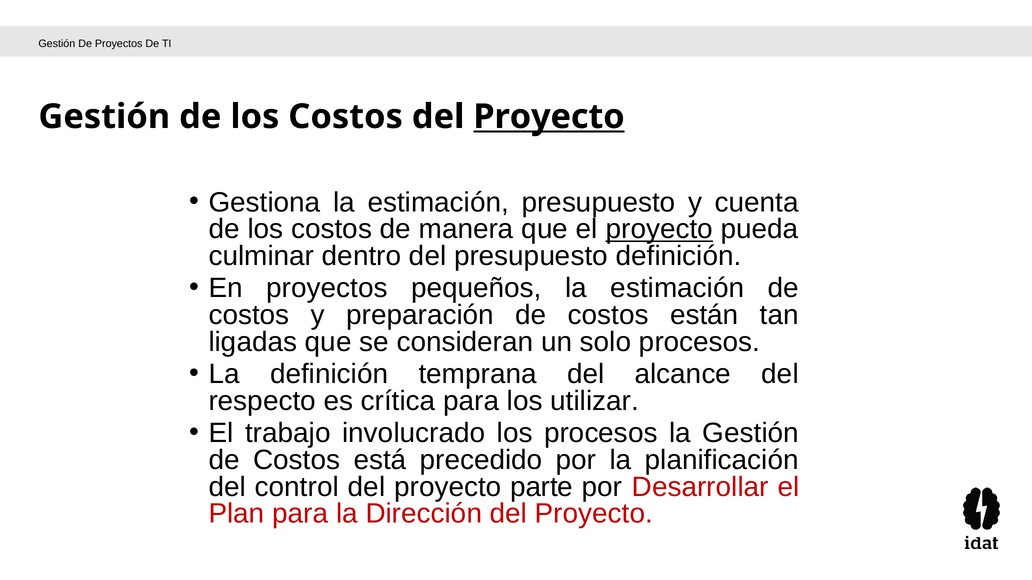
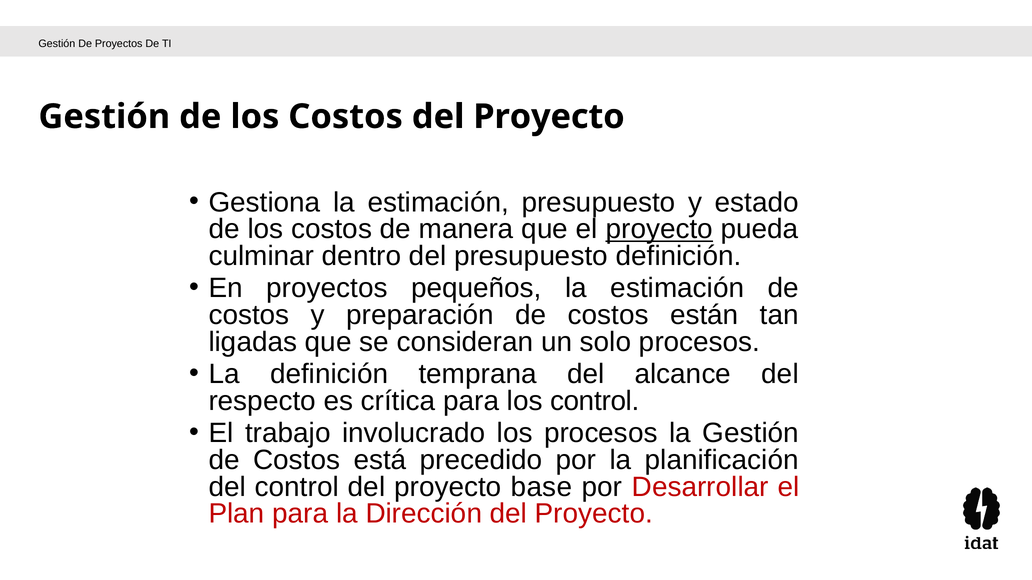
Proyecto underline: present -> none (549, 117)
cuenta: cuenta -> estado (757, 202)
los utilizar: utilizar -> control (595, 401)
parte: parte -> base (541, 487)
